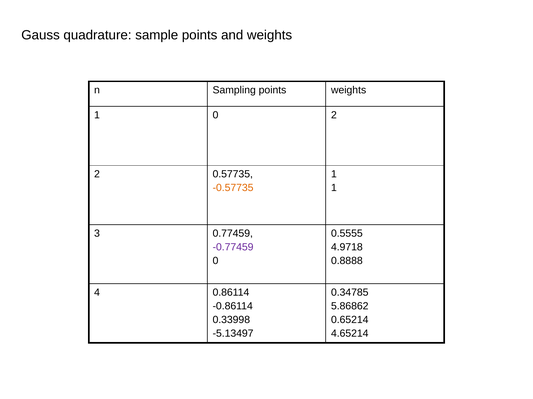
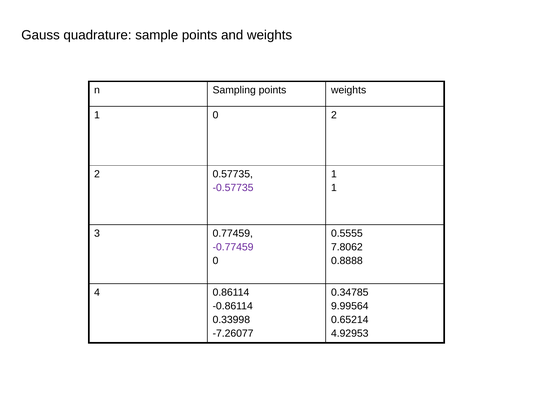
-0.57735 colour: orange -> purple (233, 188)
4.9718: 4.9718 -> 7.8062 (347, 247)
5.86862: 5.86862 -> 9.99564 (350, 307)
-5.13497: -5.13497 -> -7.26077 (233, 334)
4.65214: 4.65214 -> 4.92953 (350, 334)
